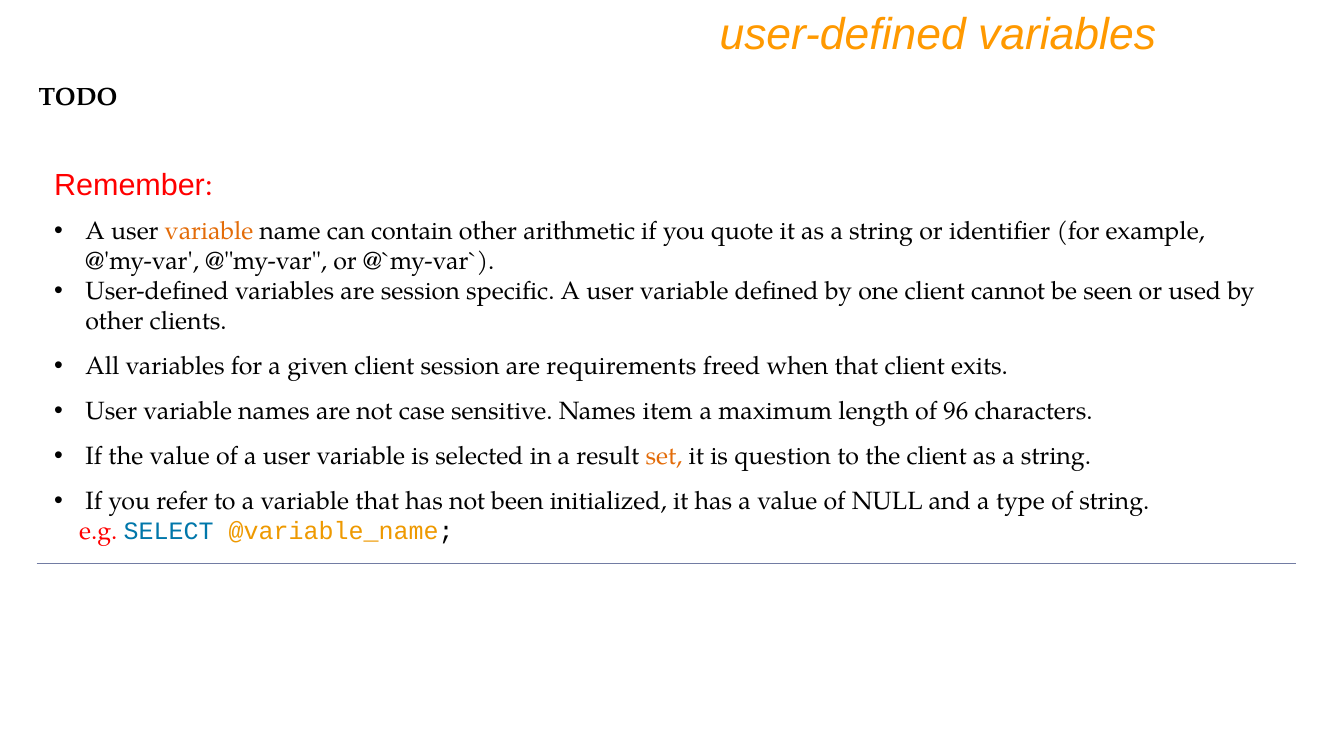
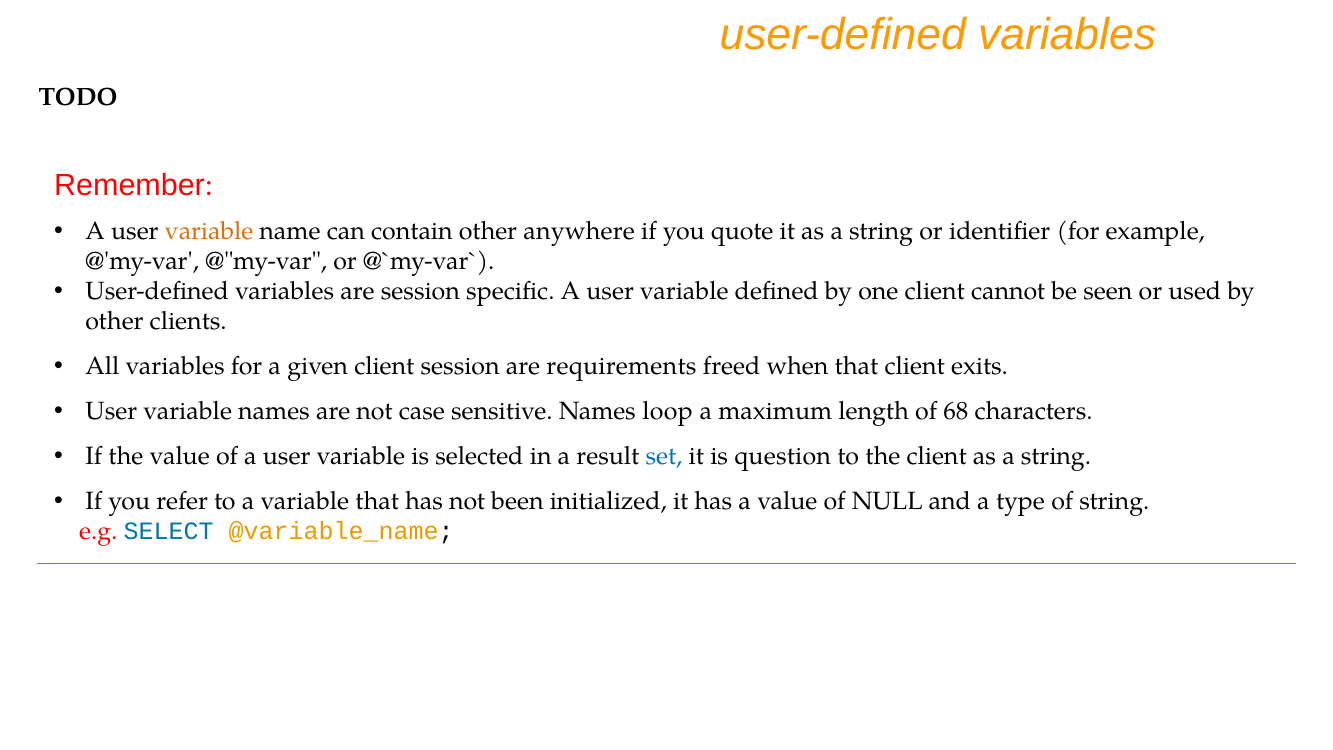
arithmetic: arithmetic -> anywhere (579, 232)
item: item -> loop (668, 412)
96: 96 -> 68 (956, 412)
set colour: orange -> blue (664, 457)
